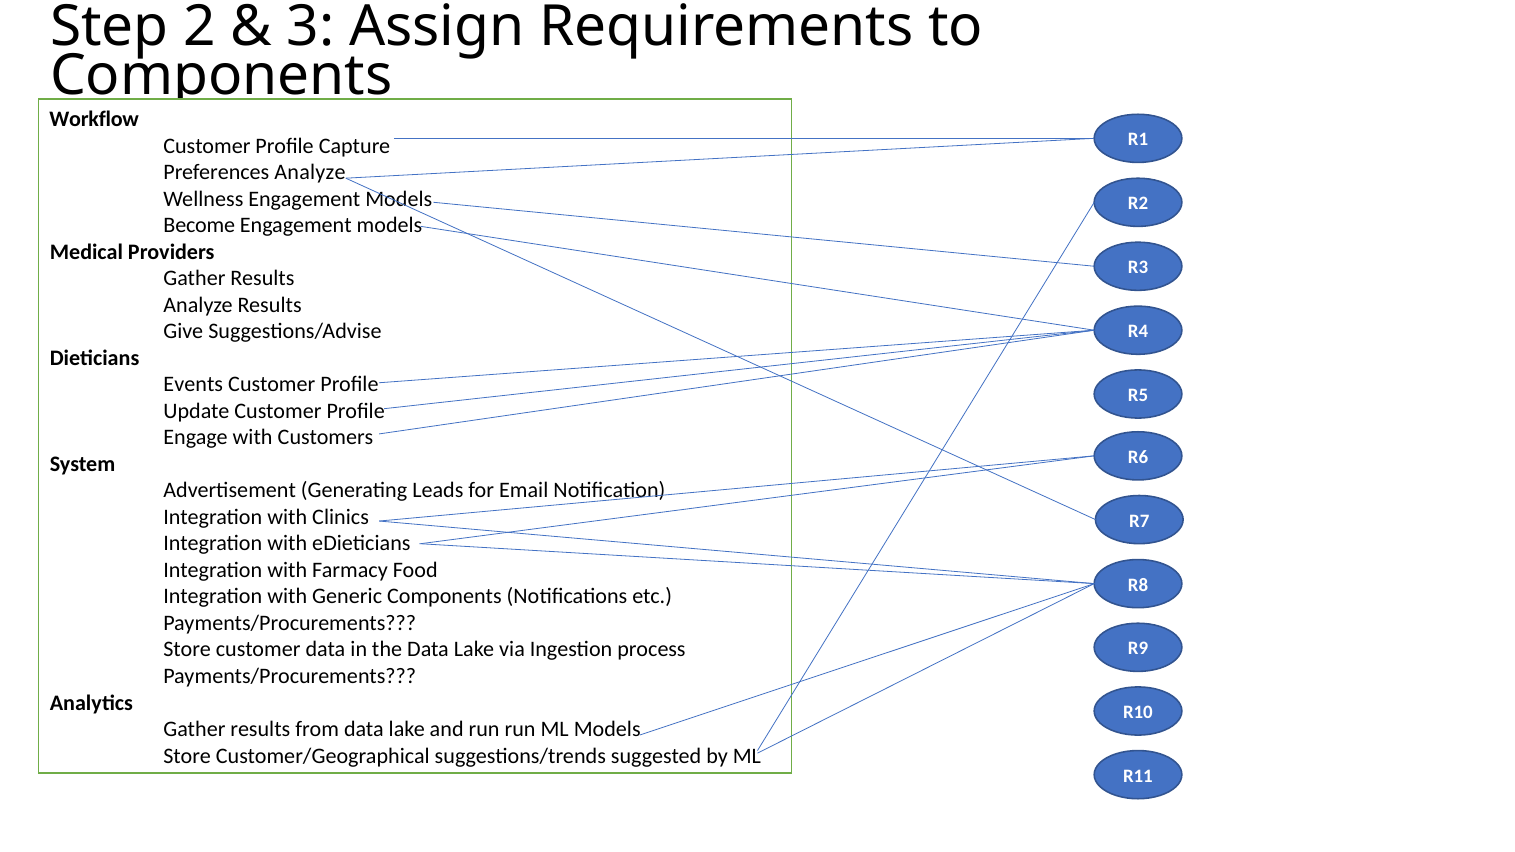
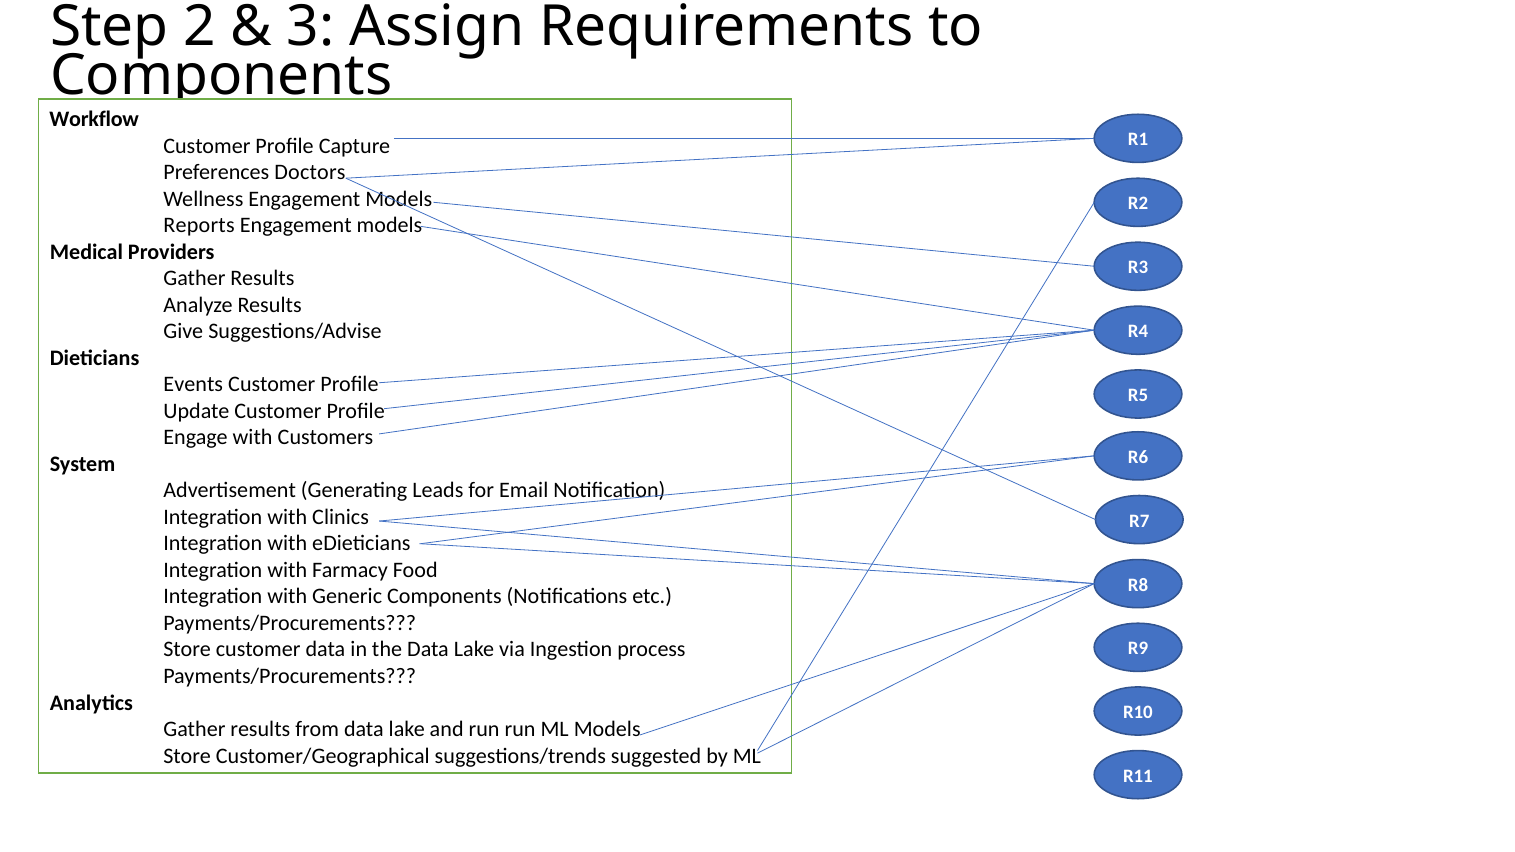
Preferences Analyze: Analyze -> Doctors (310, 172)
Become: Become -> Reports (199, 225)
